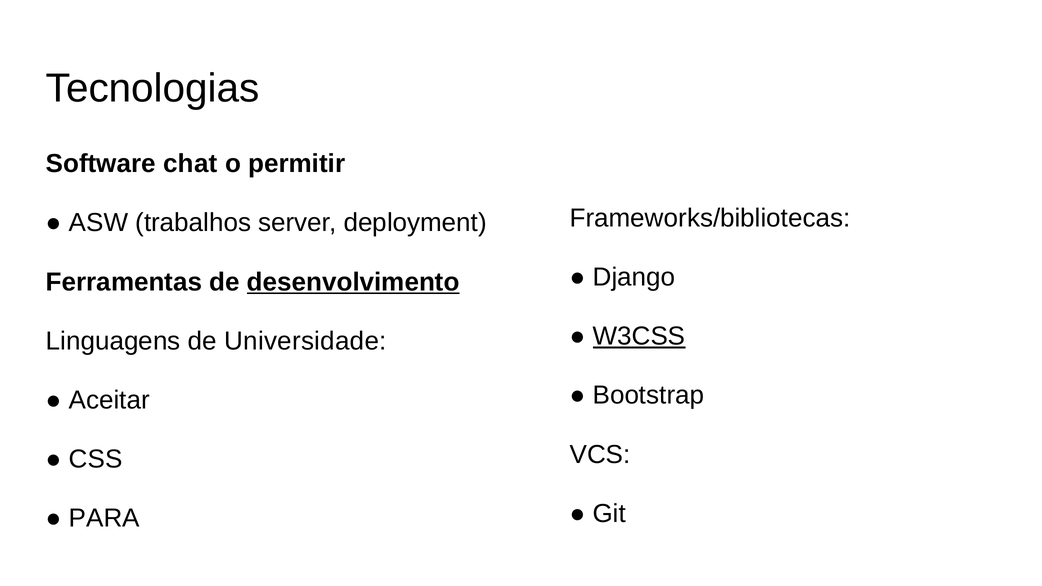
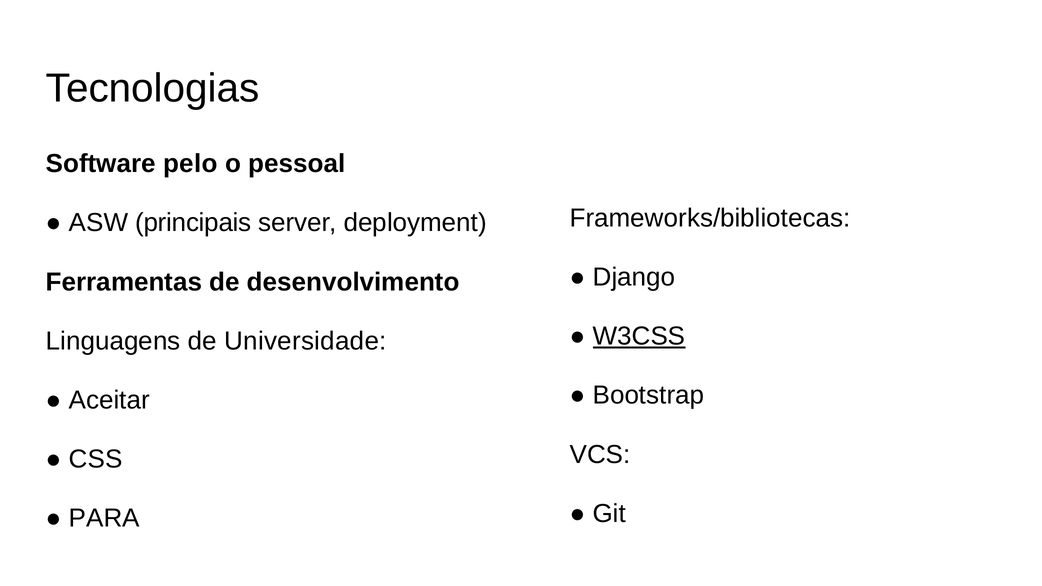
chat: chat -> pelo (190, 164)
permitir: permitir -> pessoal (297, 164)
trabalhos: trabalhos -> principais (193, 223)
desenvolvimento underline: present -> none (353, 282)
